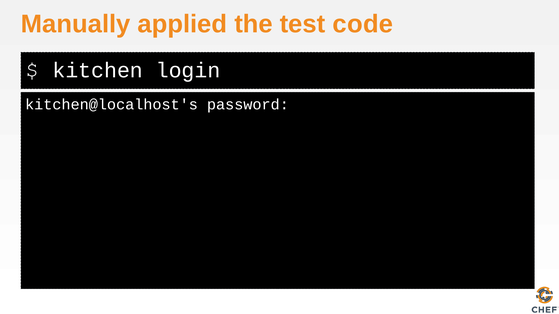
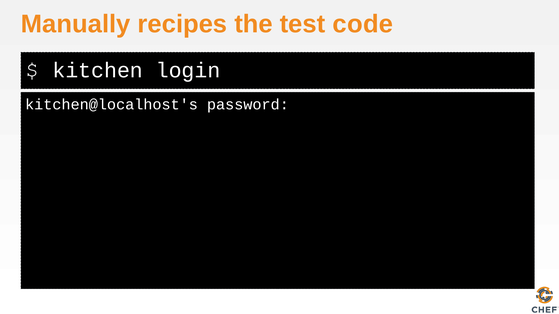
applied: applied -> recipes (182, 24)
